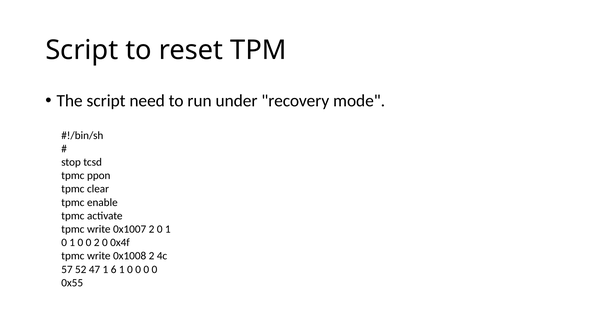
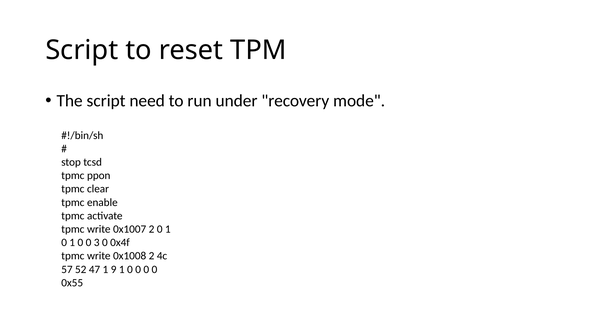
0 2: 2 -> 3 (97, 242)
6: 6 -> 9 (114, 269)
